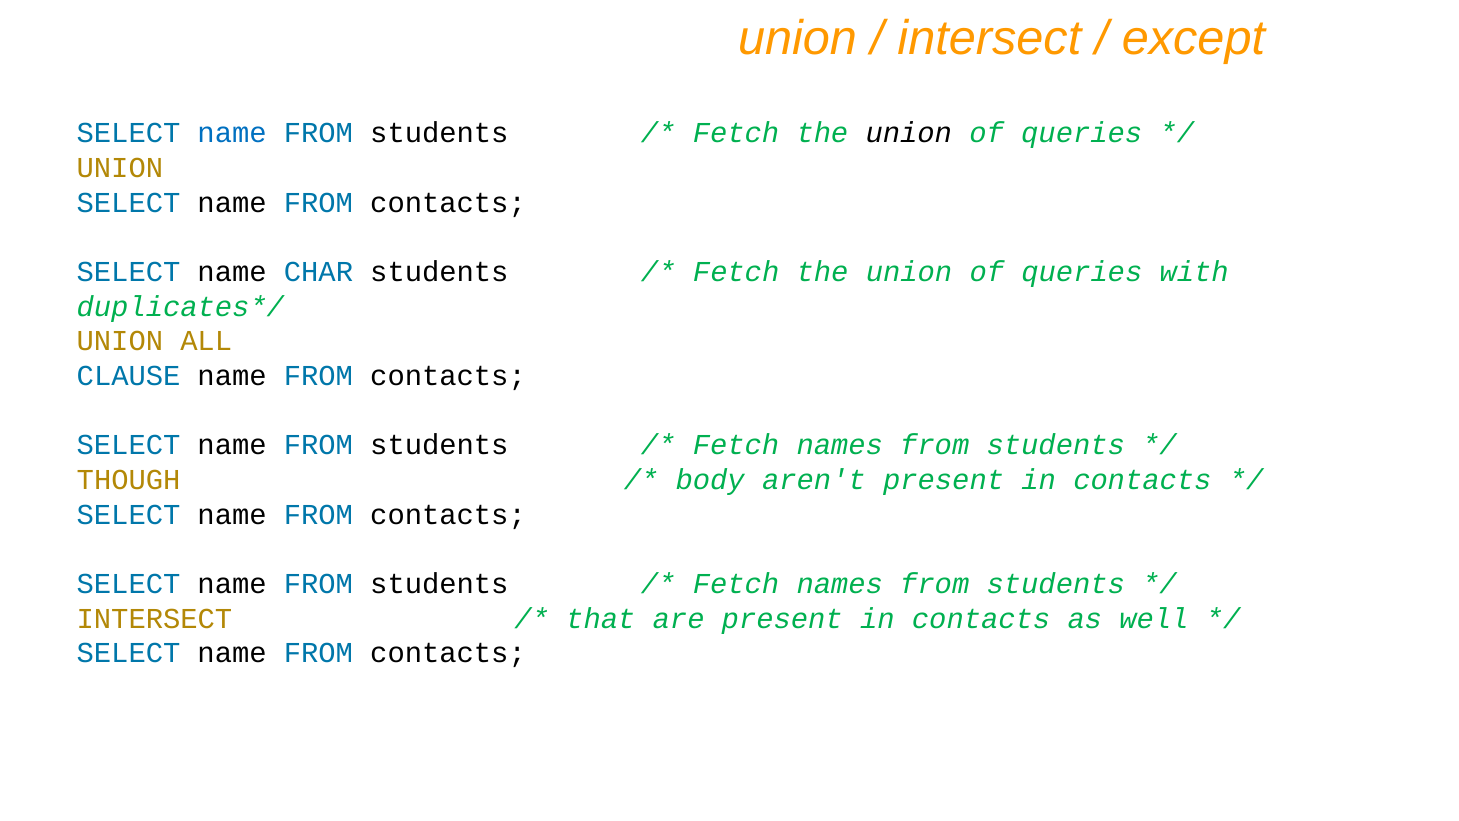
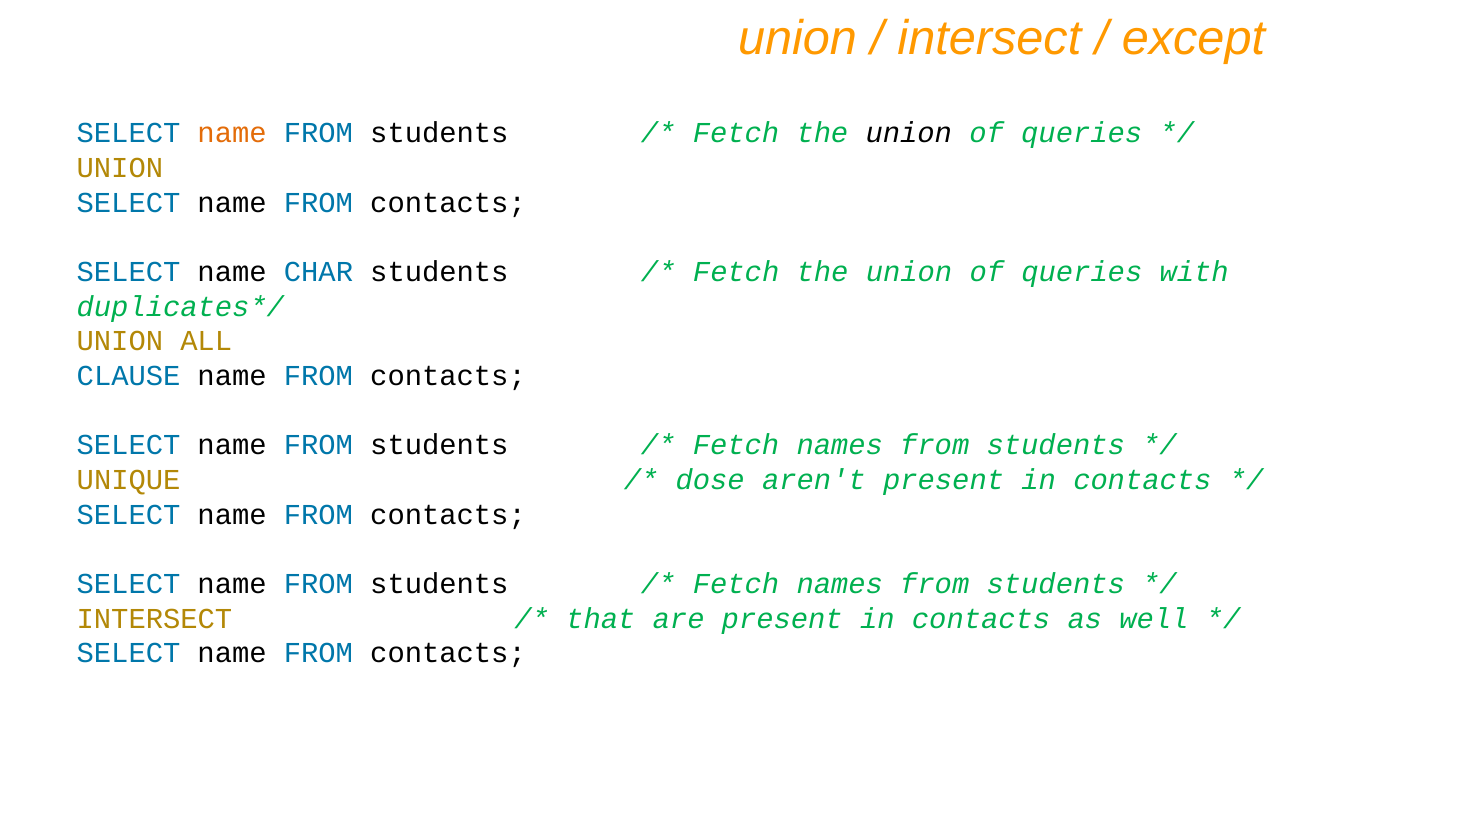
name colour: blue -> orange (232, 133)
THOUGH: THOUGH -> UNIQUE (129, 480)
body: body -> dose (710, 480)
